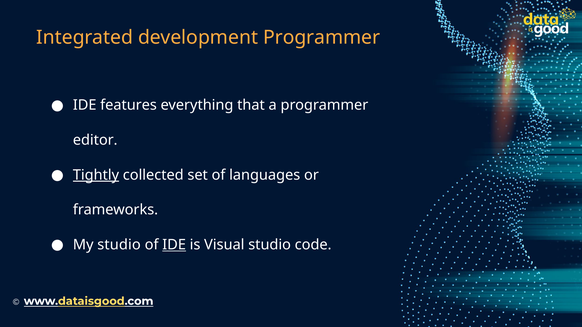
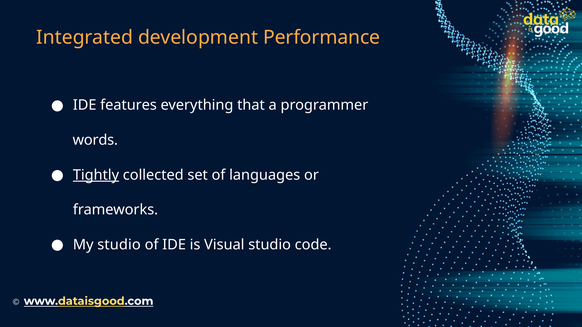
development Programmer: Programmer -> Performance (322, 38)
editor: editor -> words (95, 140)
IDE underline: present -> none (174, 245)
